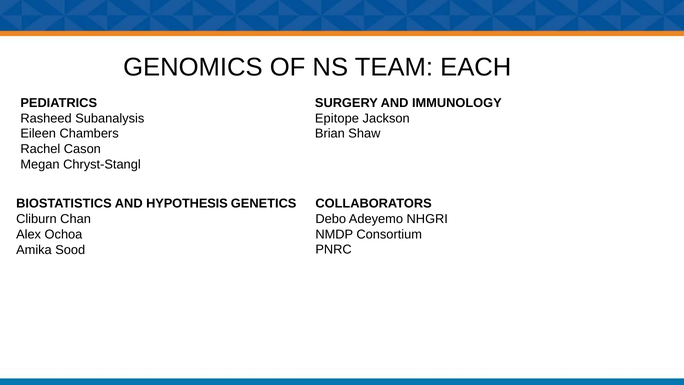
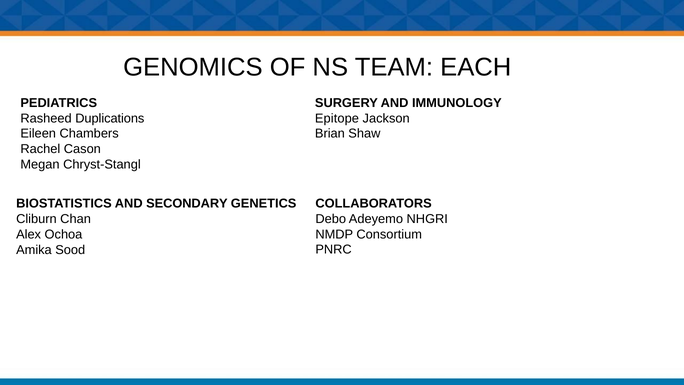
Subanalysis: Subanalysis -> Duplications (110, 118)
HYPOTHESIS: HYPOTHESIS -> SECONDARY (187, 203)
